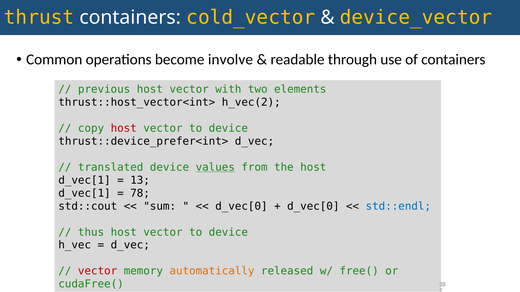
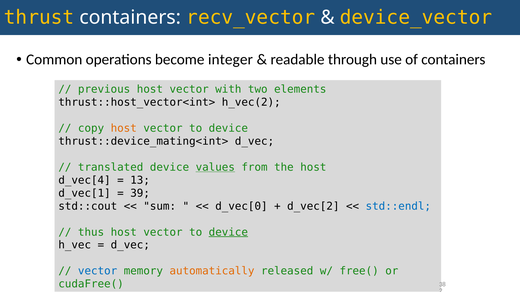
cold_vector: cold_vector -> recv_vector (251, 17)
involve: involve -> integer (230, 60)
host colour: red -> orange (124, 128)
thrust::device_prefer<int>: thrust::device_prefer<int> -> thrust::device_mating<int> (143, 141)
d_vec[1: d_vec[1 -> d_vec[4 (85, 180)
78: 78 -> 39 (140, 193)
d_vec[0: d_vec[0 -> d_vec[2 (313, 206)
device underline: none -> present (228, 232)
vector colour: red -> blue (98, 272)
